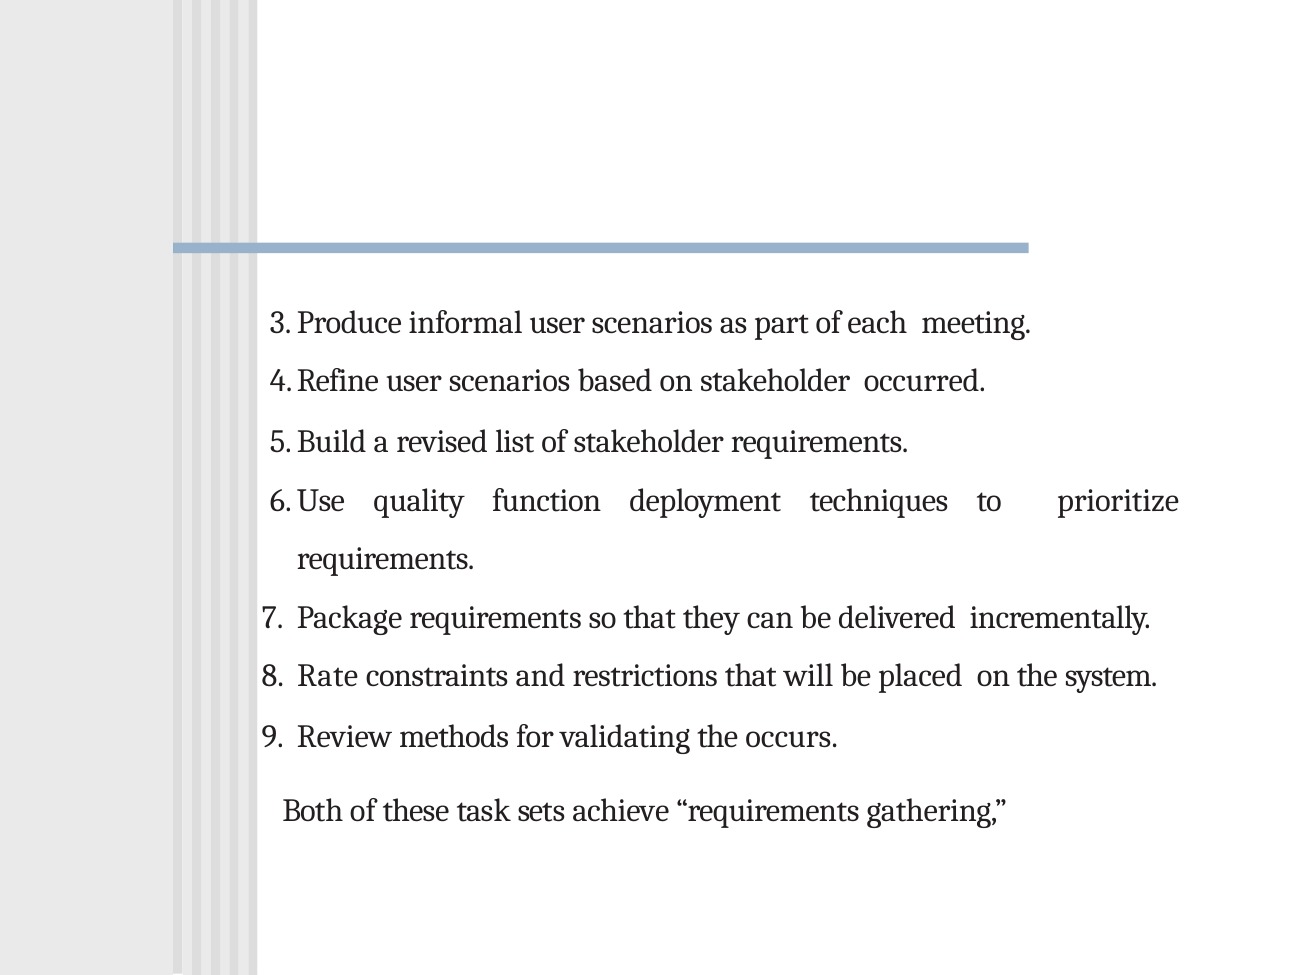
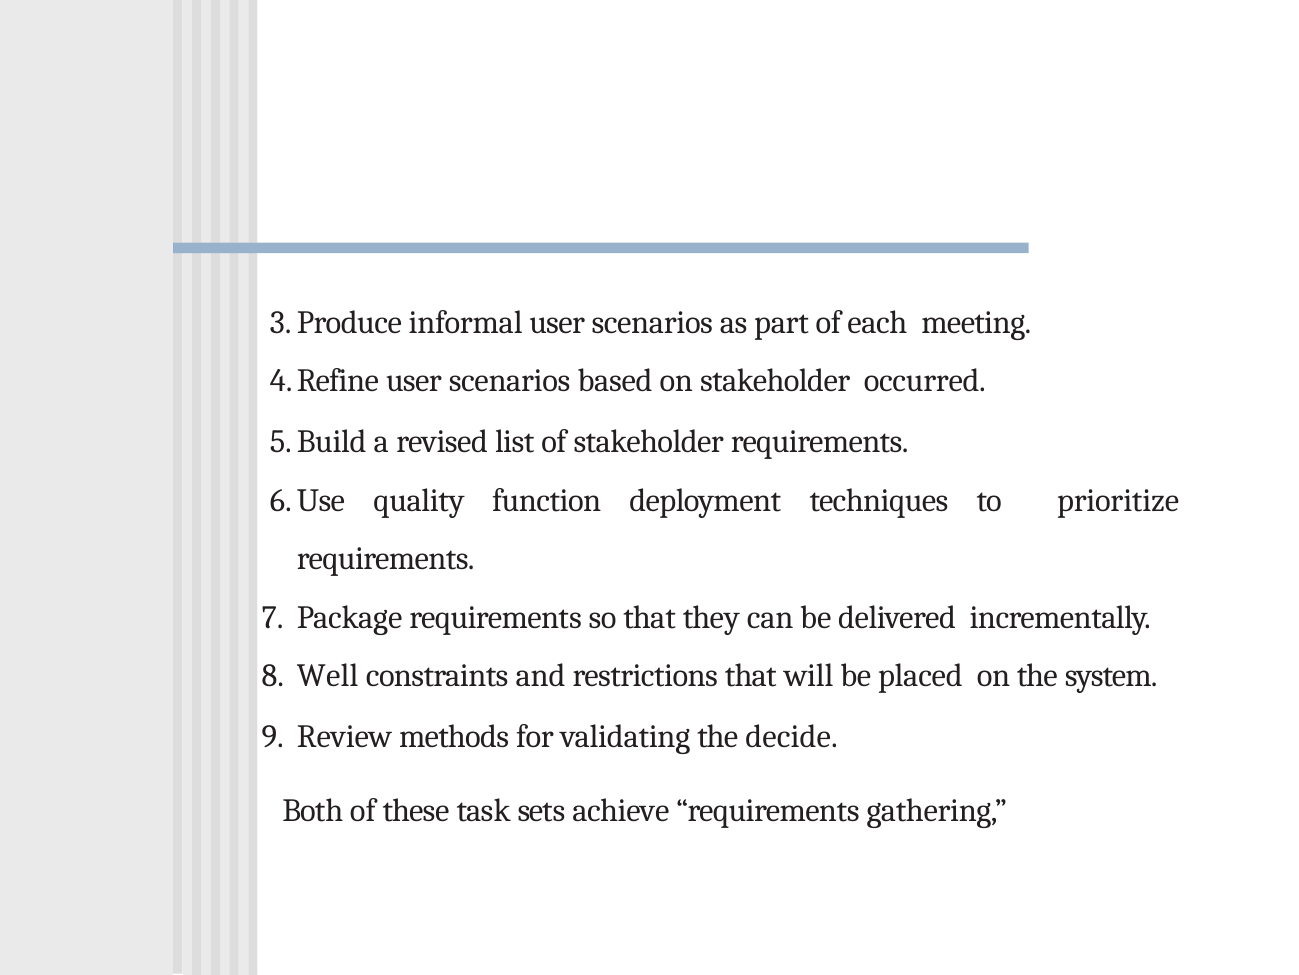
Rate: Rate -> Well (328, 676)
occurs: occurs -> decide (792, 737)
